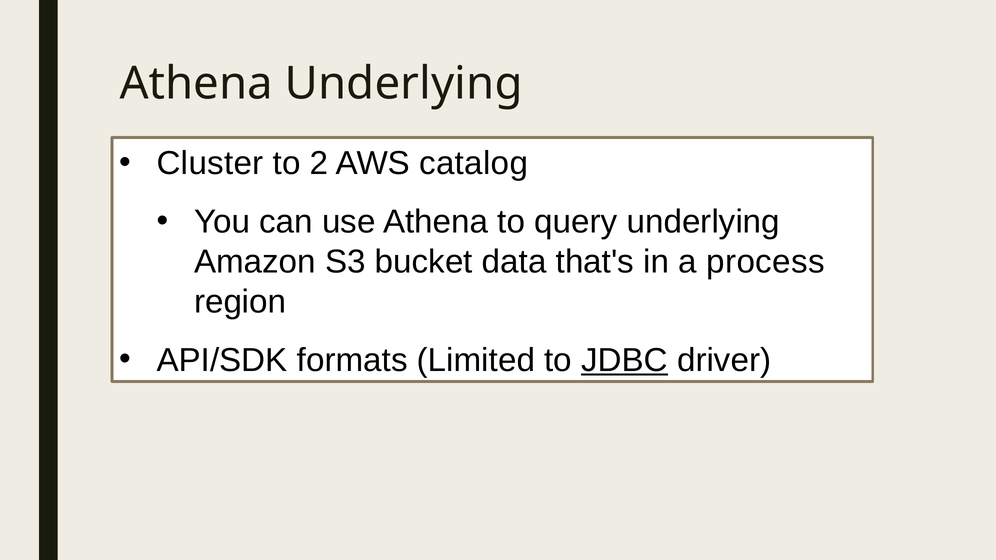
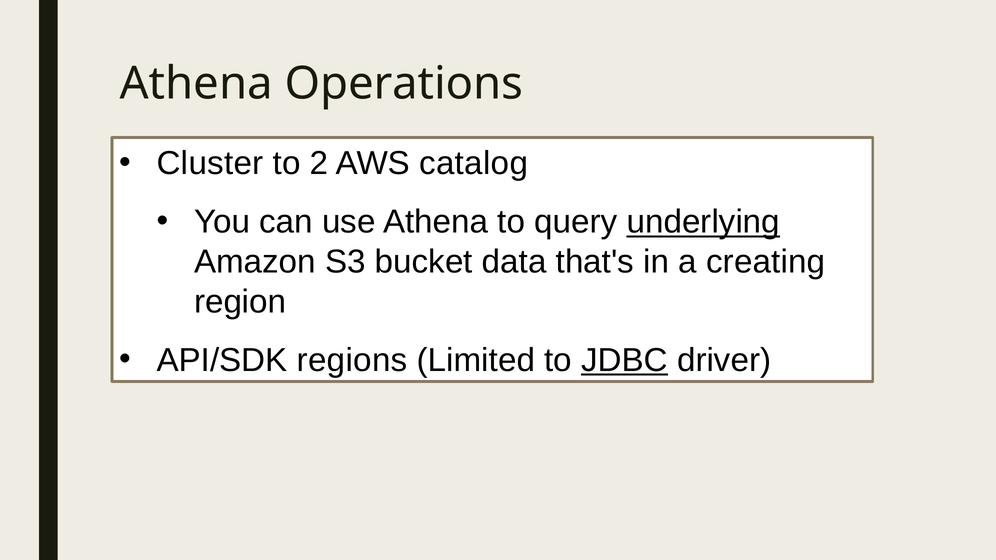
Athena Underlying: Underlying -> Operations (404, 84)
underlying underline: none -> present (703, 222)
process: process -> creating (766, 262)
formats: formats -> regions (352, 360)
